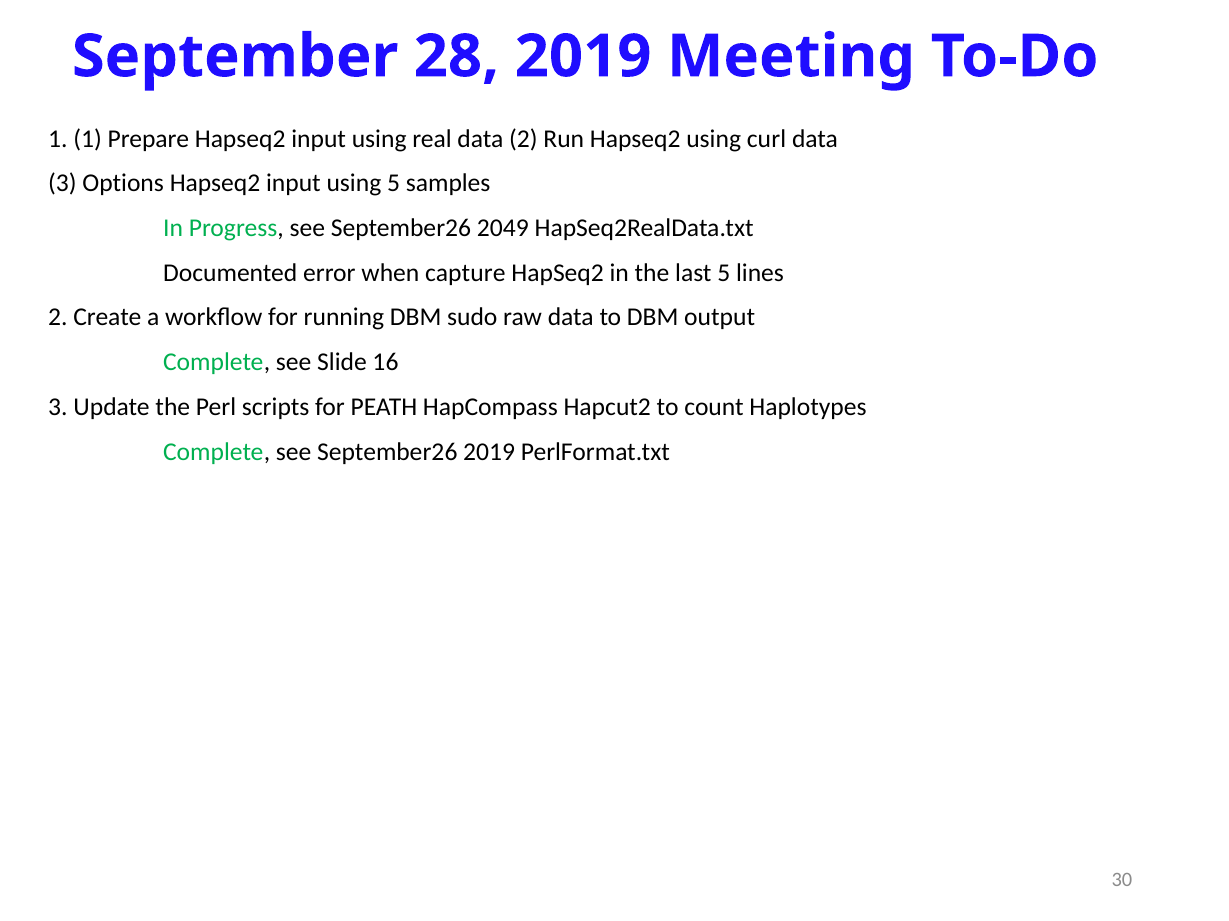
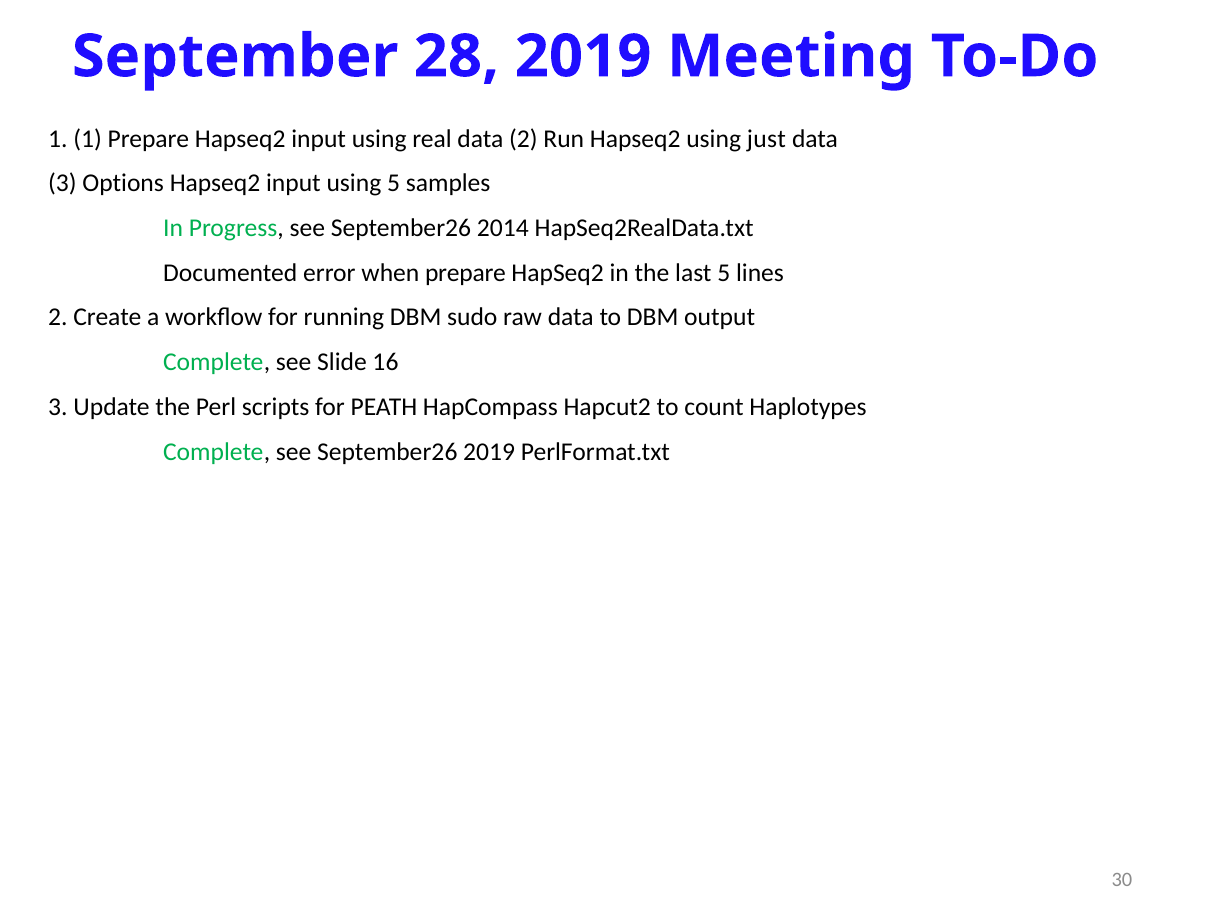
curl: curl -> just (766, 139)
2049: 2049 -> 2014 (503, 228)
when capture: capture -> prepare (465, 273)
